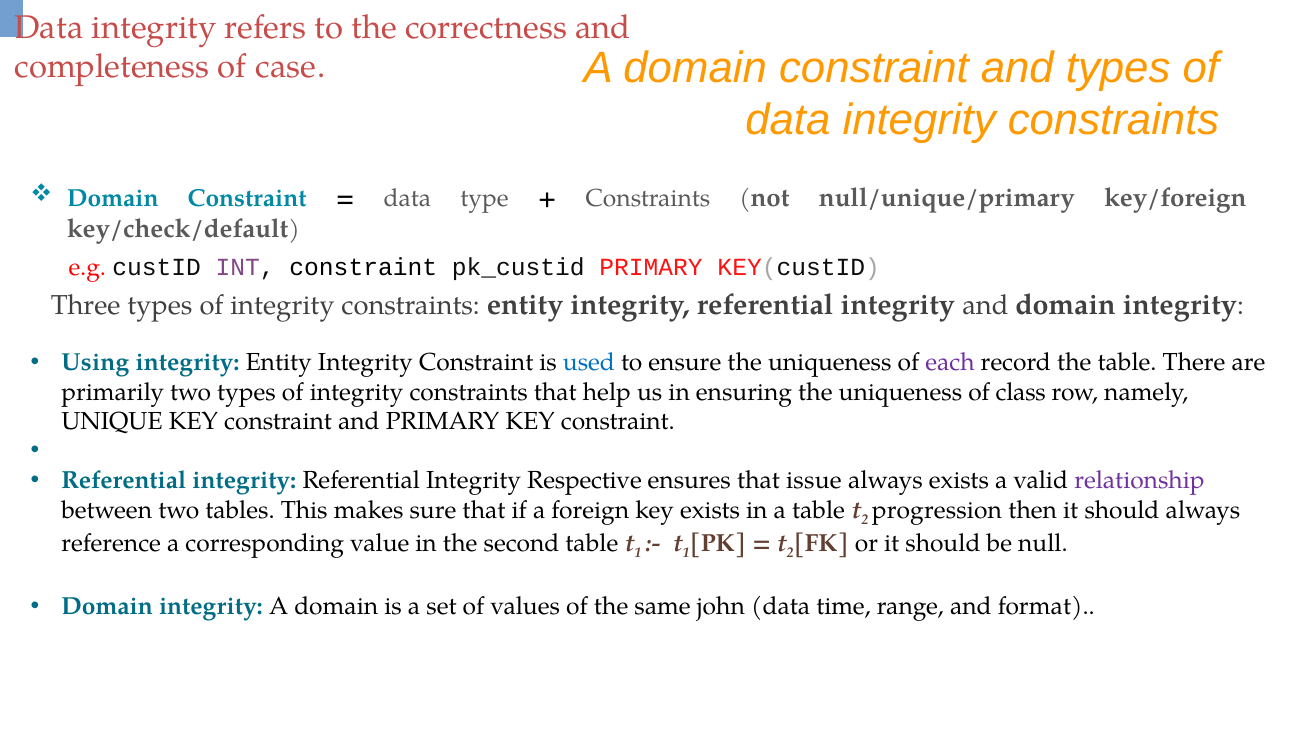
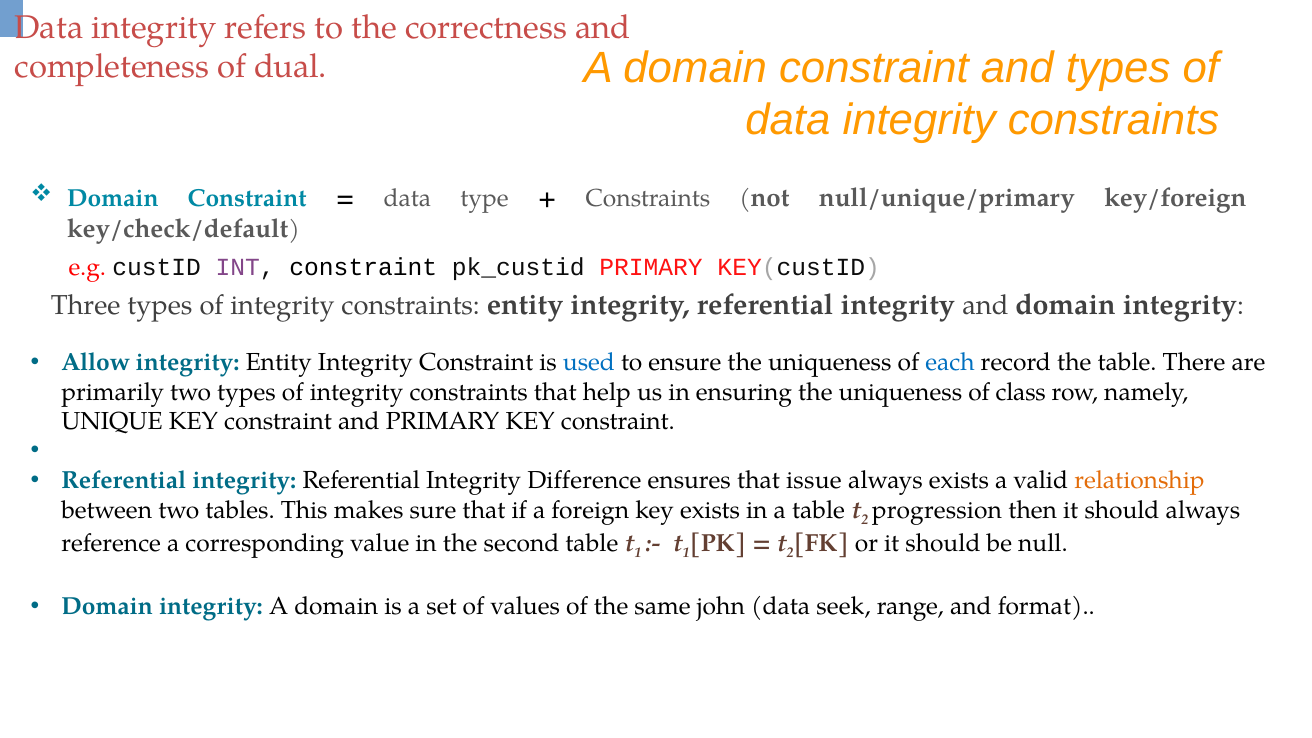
case: case -> dual (291, 67)
Using: Using -> Allow (96, 362)
each colour: purple -> blue (950, 362)
Respective: Respective -> Difference (584, 481)
relationship colour: purple -> orange (1139, 481)
time: time -> seek (844, 607)
